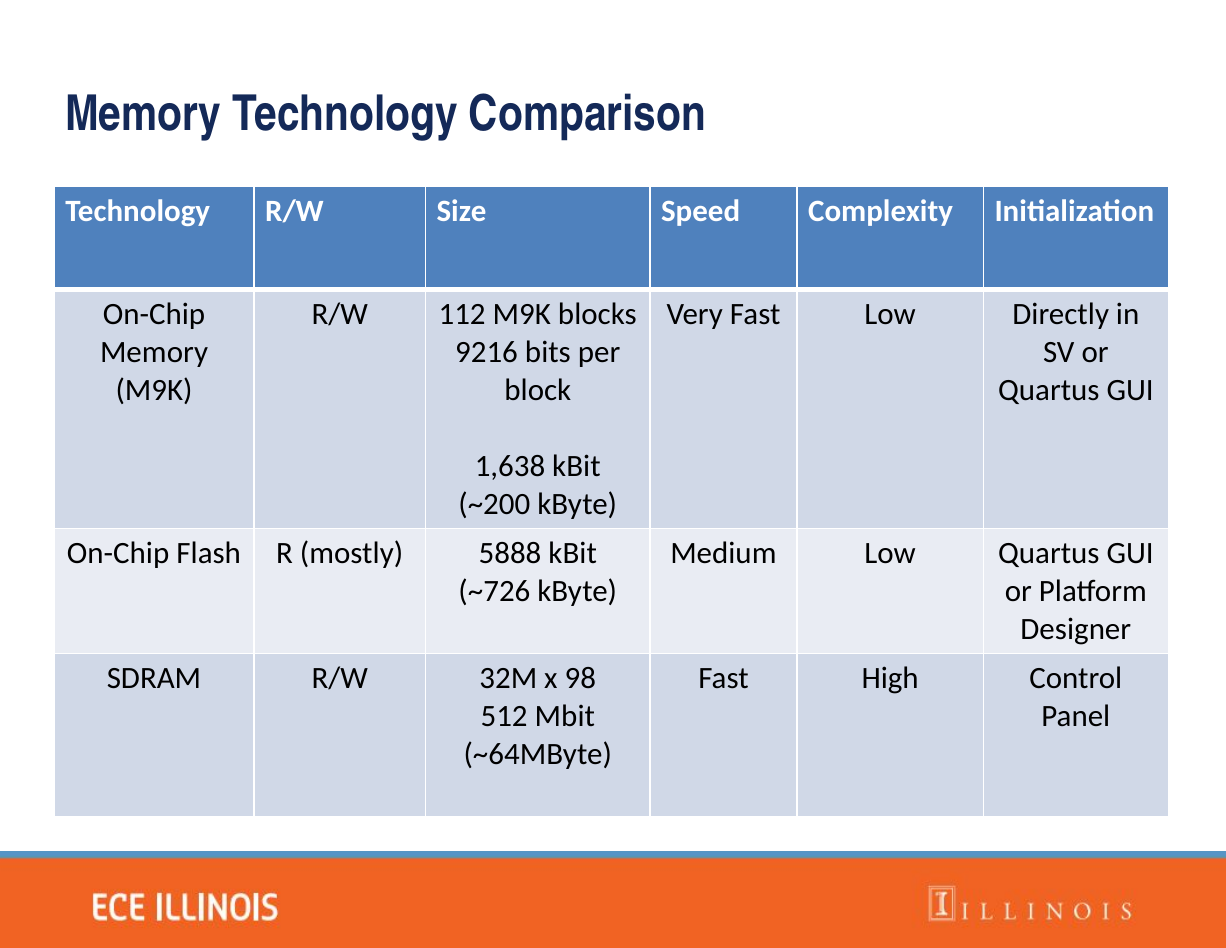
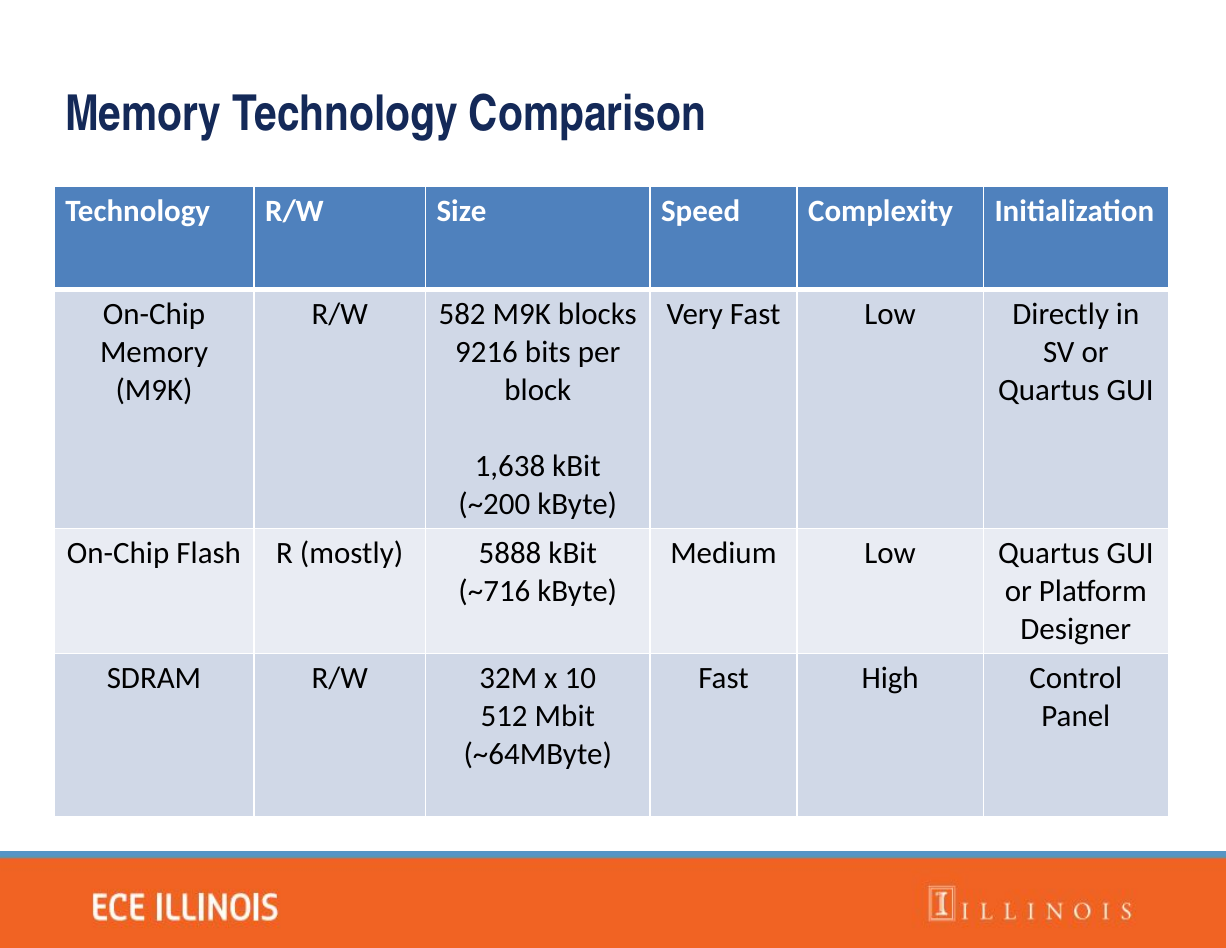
112: 112 -> 582 (462, 314)
~726: ~726 -> ~716 (494, 591)
98: 98 -> 10 (580, 678)
